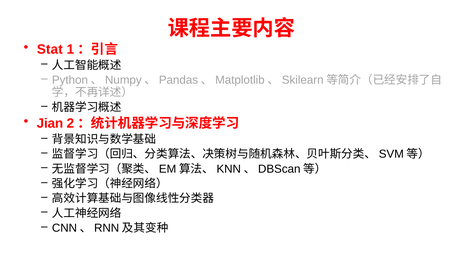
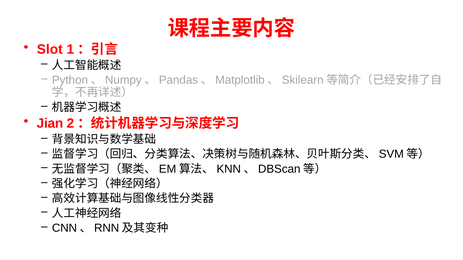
Stat: Stat -> Slot (50, 49)
